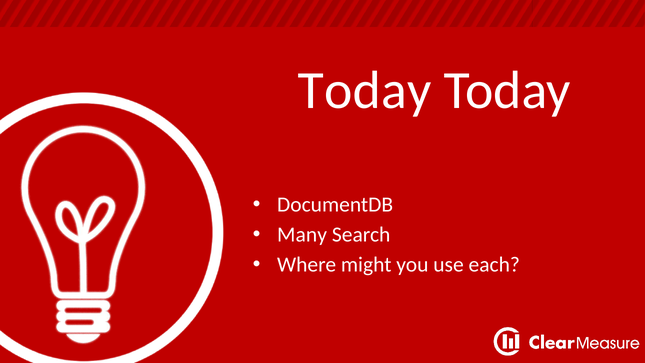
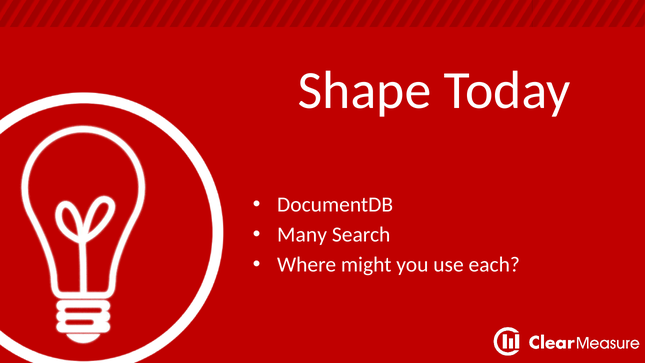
Today: Today -> Shape (365, 90)
